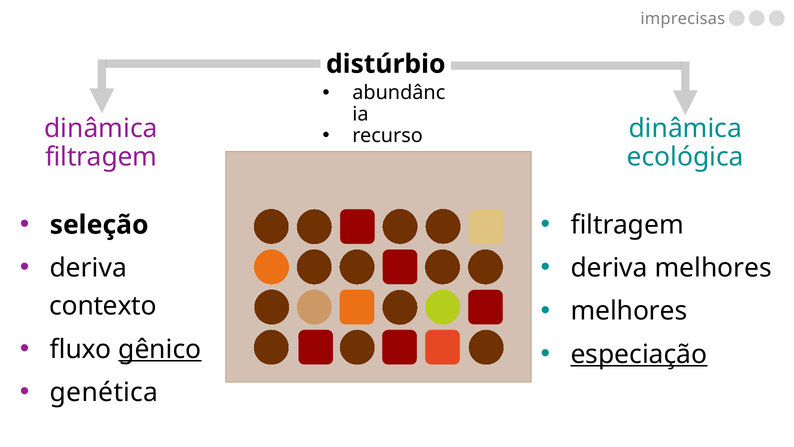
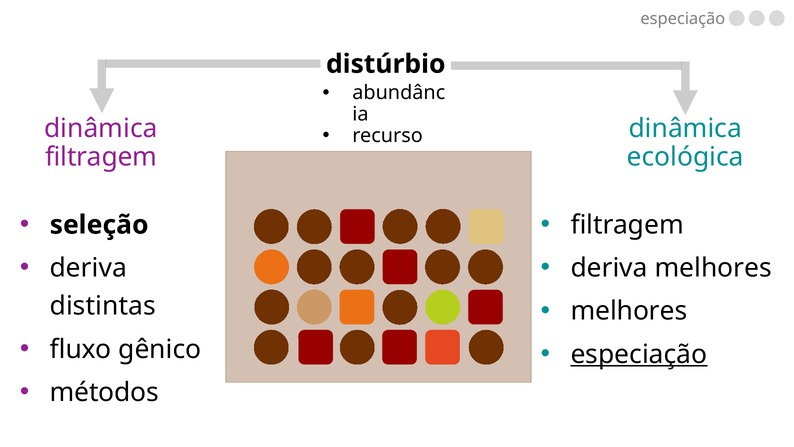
imprecisas: imprecisas -> especiação (683, 19)
contexto: contexto -> distintas (103, 306)
gênico underline: present -> none (160, 349)
genética: genética -> métodos (104, 392)
